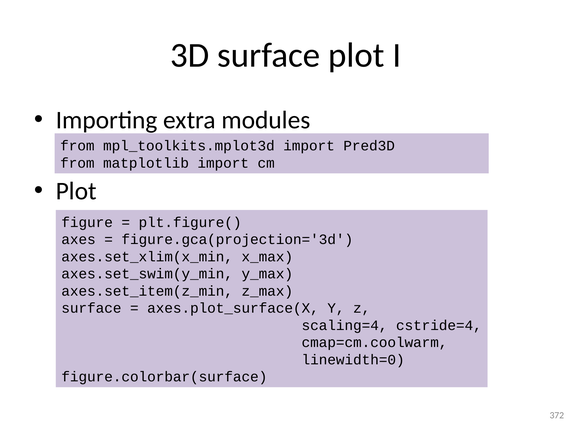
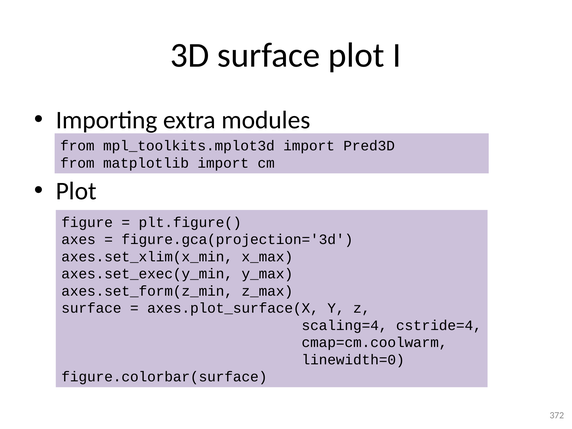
axes.set_swim(y_min: axes.set_swim(y_min -> axes.set_exec(y_min (147, 274)
axes.set_item(z_min: axes.set_item(z_min -> axes.set_form(z_min (147, 291)
